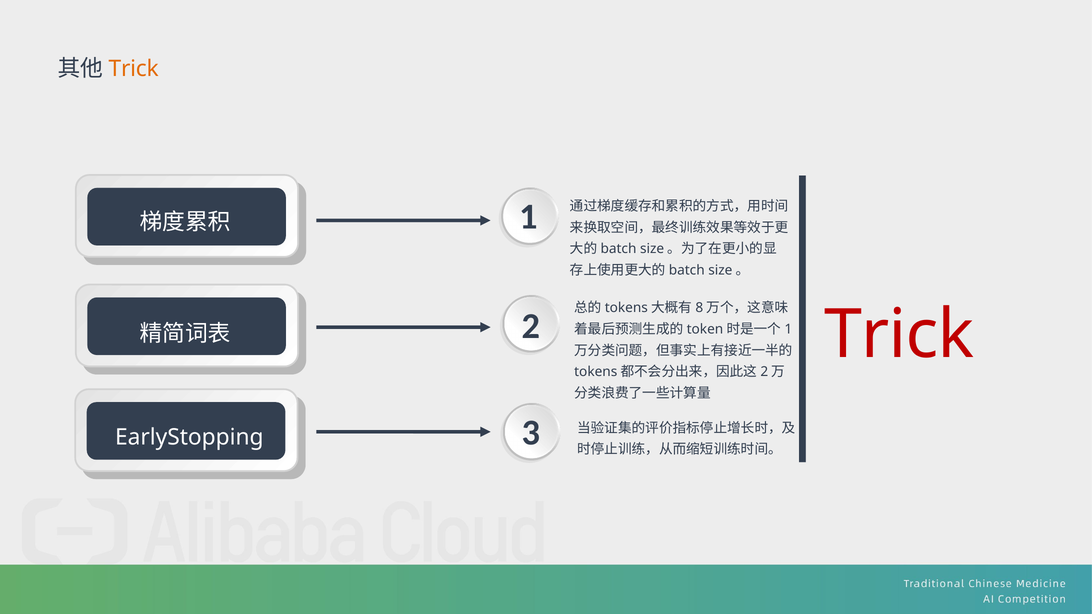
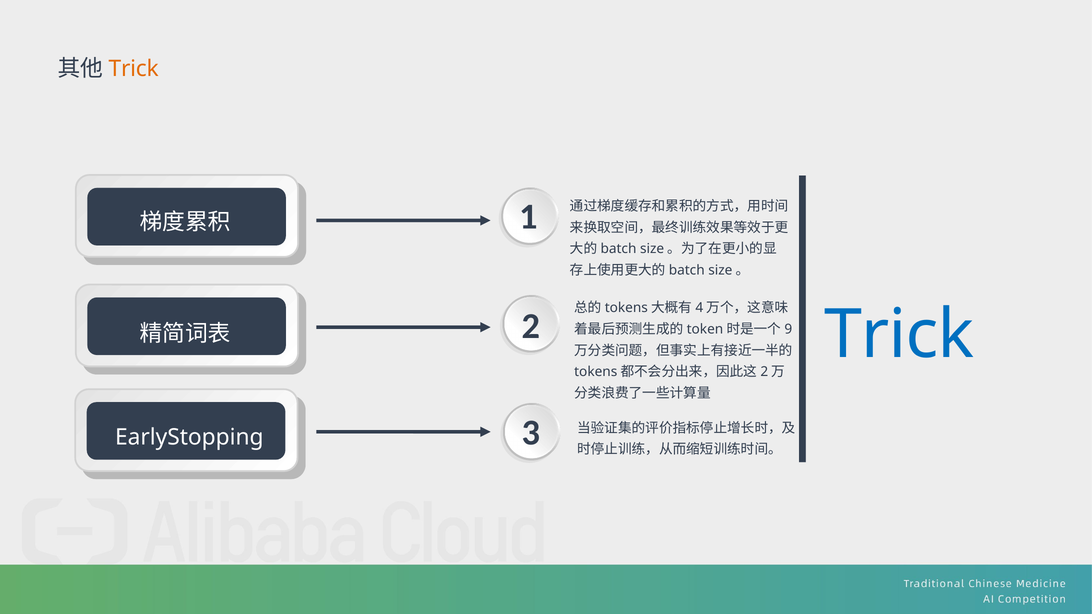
8: 8 -> 4 (699, 308)
Trick colour: red -> blue (899, 335)
1: 1 -> 9 (788, 329)
